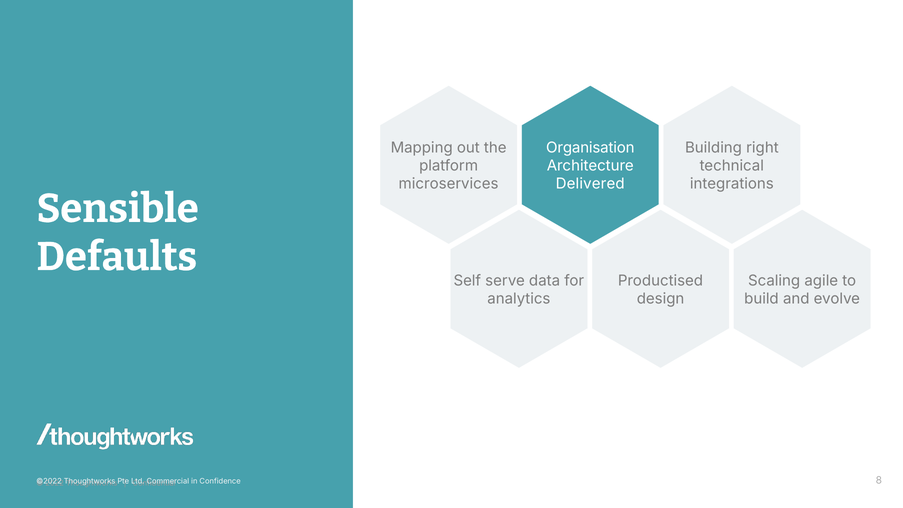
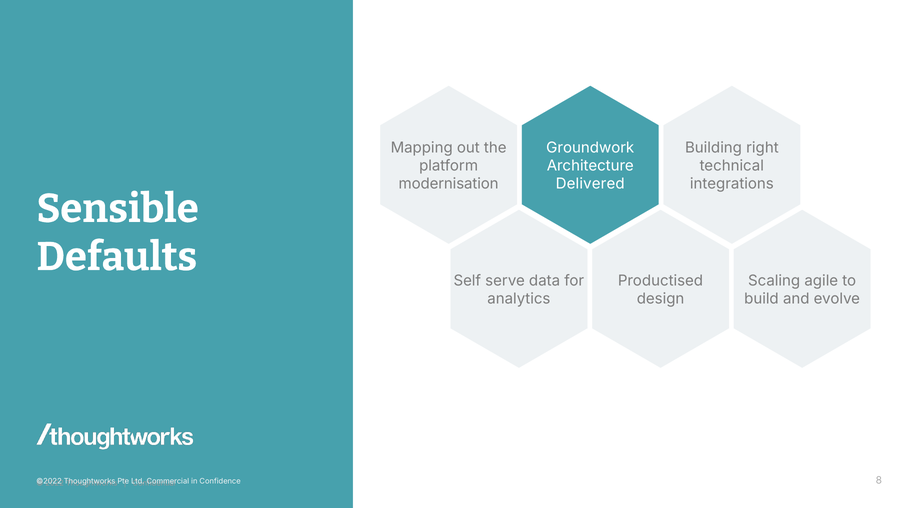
Organisation: Organisation -> Groundwork (590, 148)
microservices: microservices -> modernisation (449, 184)
